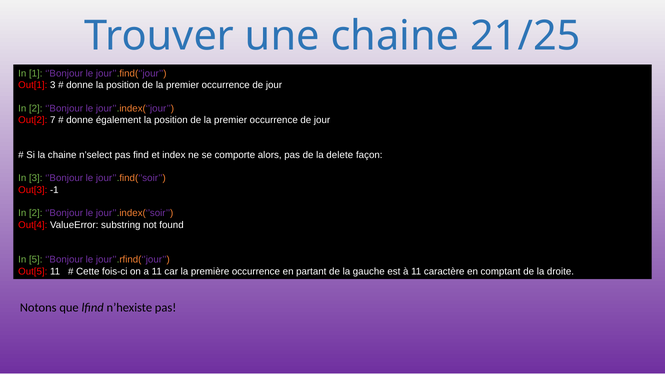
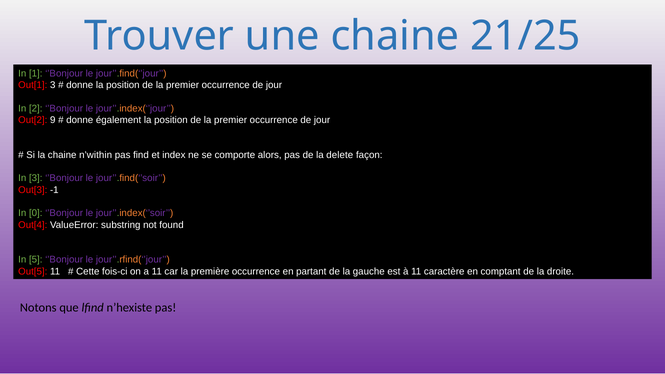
7: 7 -> 9 (53, 120)
n’select: n’select -> n’within (96, 155)
2: 2 -> 0 (36, 213)
